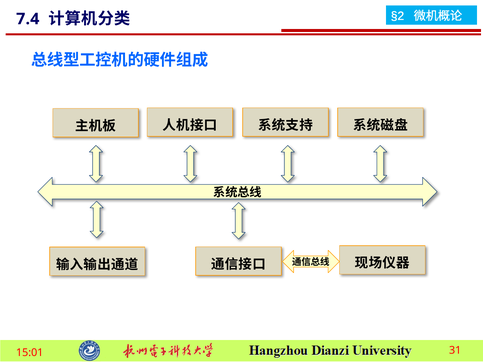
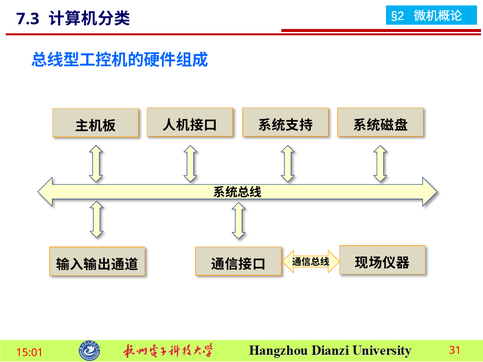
7.4: 7.4 -> 7.3 (28, 19)
